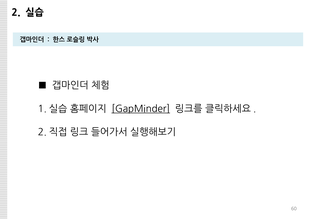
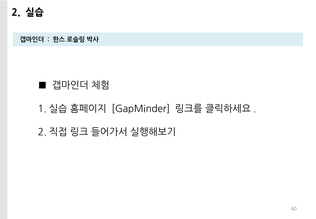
GapMinder underline: present -> none (141, 109)
